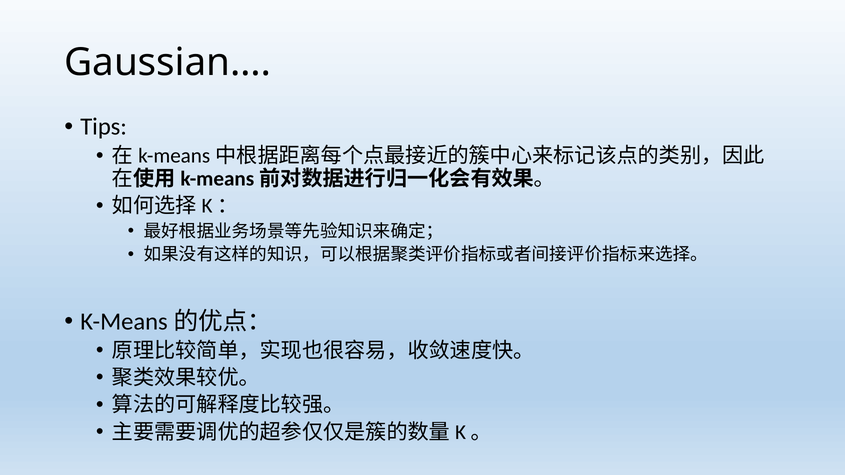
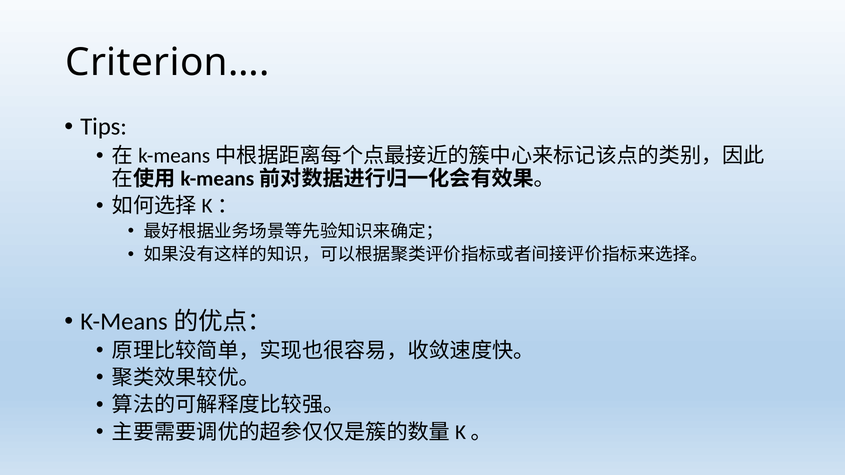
Gaussian…: Gaussian… -> Criterion… (167, 62)
